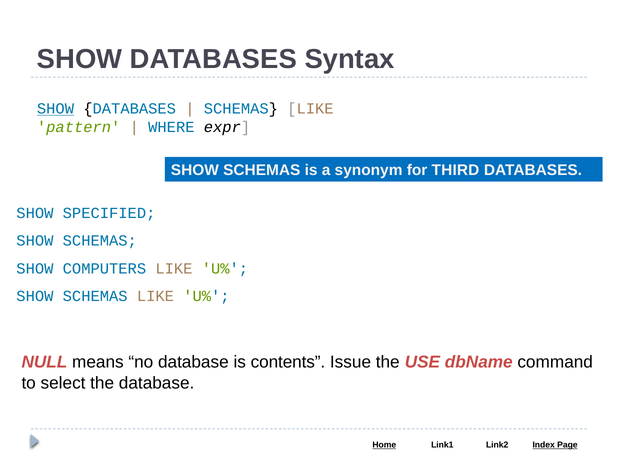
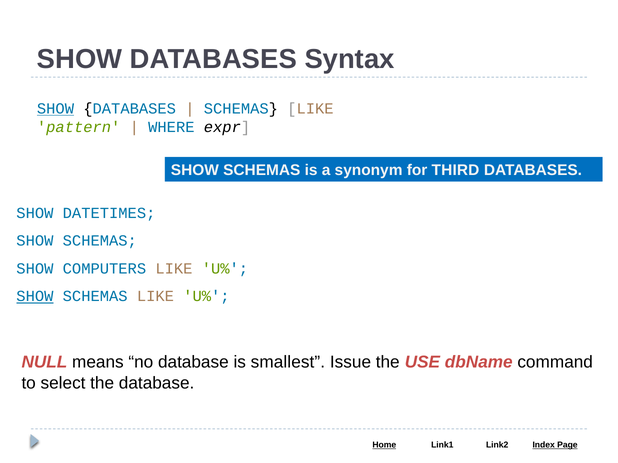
SPECIFIED: SPECIFIED -> DATETIMES (109, 213)
SHOW underline: none -> present (35, 297)
contents: contents -> smallest (288, 363)
